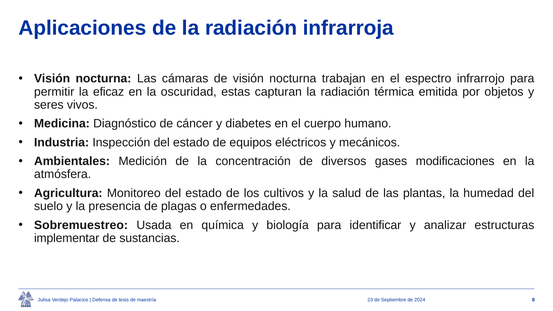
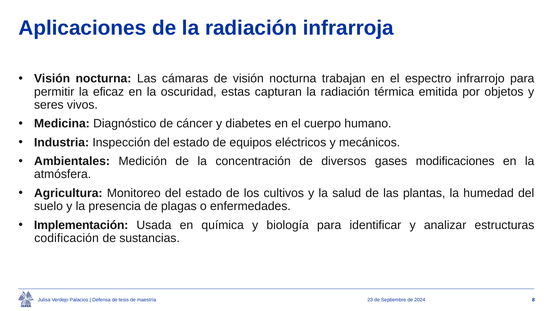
Sobremuestreo: Sobremuestreo -> Implementación (81, 225)
implementar: implementar -> codificación (67, 238)
